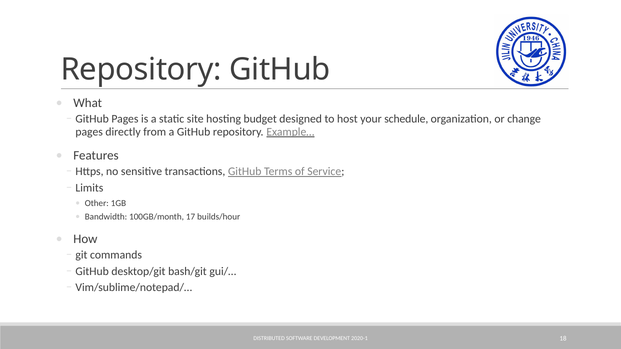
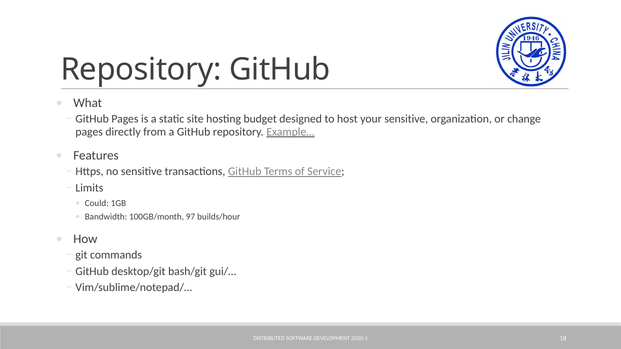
your schedule: schedule -> sensitive (406, 119)
Other: Other -> Could (97, 203)
17: 17 -> 97 (191, 217)
